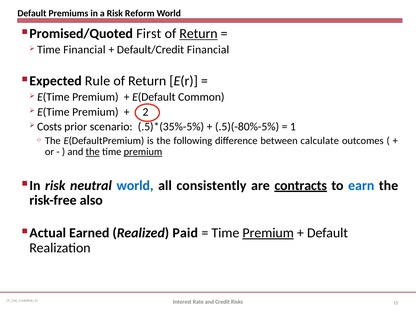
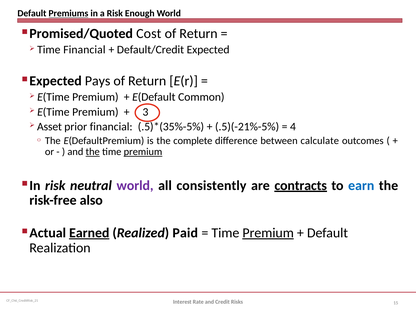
Premiums underline: none -> present (68, 13)
Reform: Reform -> Enough (140, 13)
First: First -> Cost (149, 34)
Return underline: present -> none (198, 34)
Default/Credit Financial: Financial -> Expected (208, 50)
Rule: Rule -> Pays (98, 81)
2: 2 -> 3 (145, 112)
Costs: Costs -> Asset (49, 127)
prior scenario: scenario -> financial (111, 127)
.5)(-80%-5%: .5)(-80%-5% -> .5)(-21%-5% (247, 127)
1: 1 -> 4 (293, 127)
following: following -> complete (193, 141)
world colour: blue -> purple (135, 185)
Earned underline: none -> present (89, 233)
